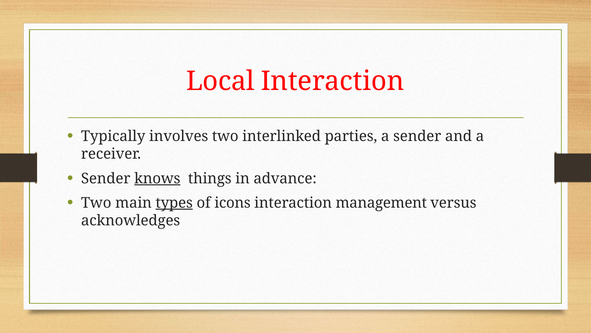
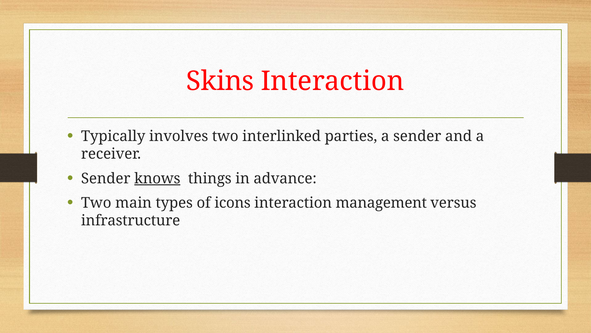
Local: Local -> Skins (220, 81)
types underline: present -> none (174, 203)
acknowledges: acknowledges -> infrastructure (131, 220)
